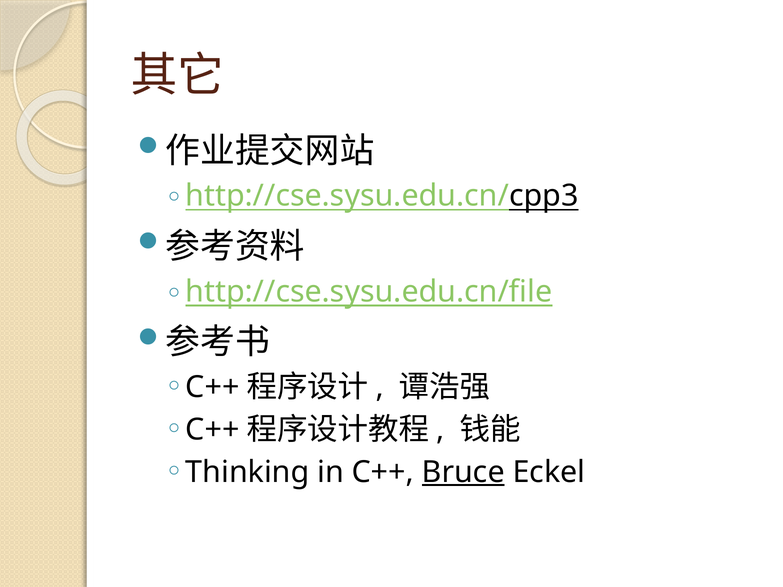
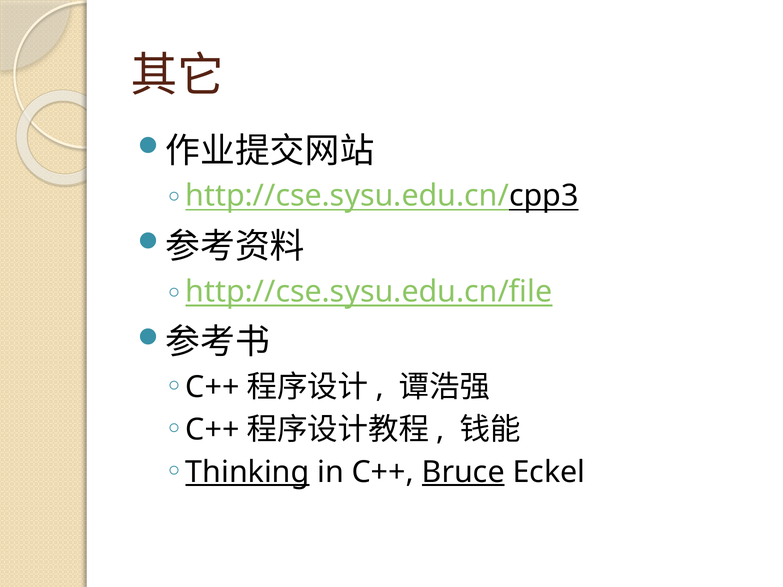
Thinking underline: none -> present (247, 472)
